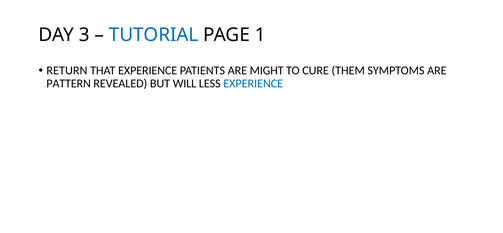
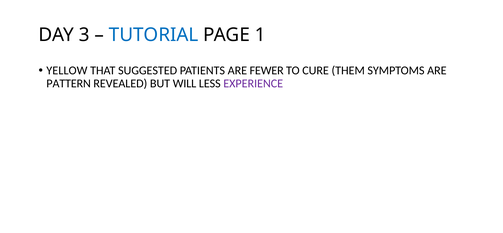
RETURN: RETURN -> YELLOW (67, 70)
THAT EXPERIENCE: EXPERIENCE -> SUGGESTED (148, 70)
MIGHT: MIGHT -> FEWER (267, 70)
EXPERIENCE colour: blue -> purple (253, 83)
